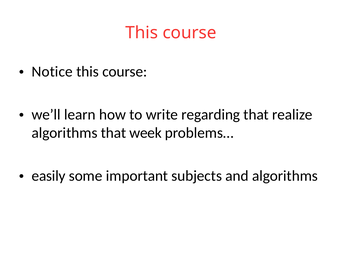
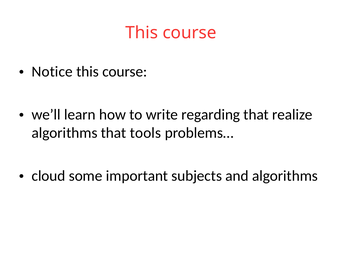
week: week -> tools (145, 133)
easily: easily -> cloud (49, 176)
